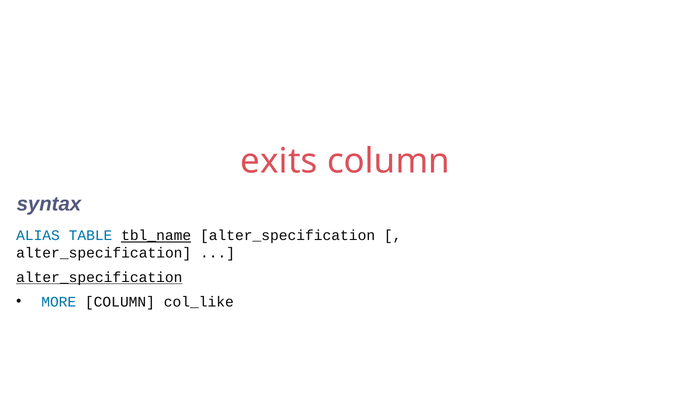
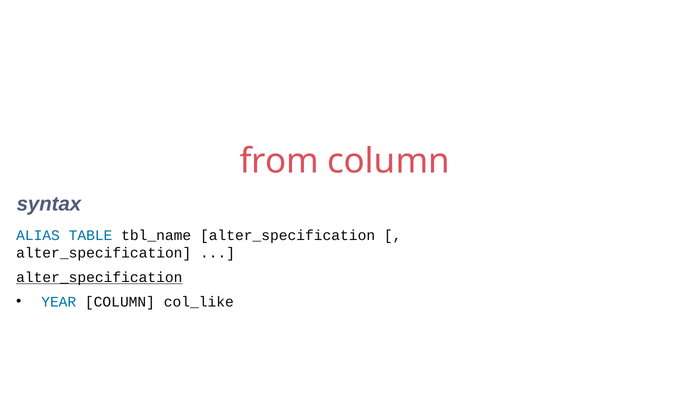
exits: exits -> from (279, 161)
tbl_name underline: present -> none (156, 236)
MORE: MORE -> YEAR (59, 302)
